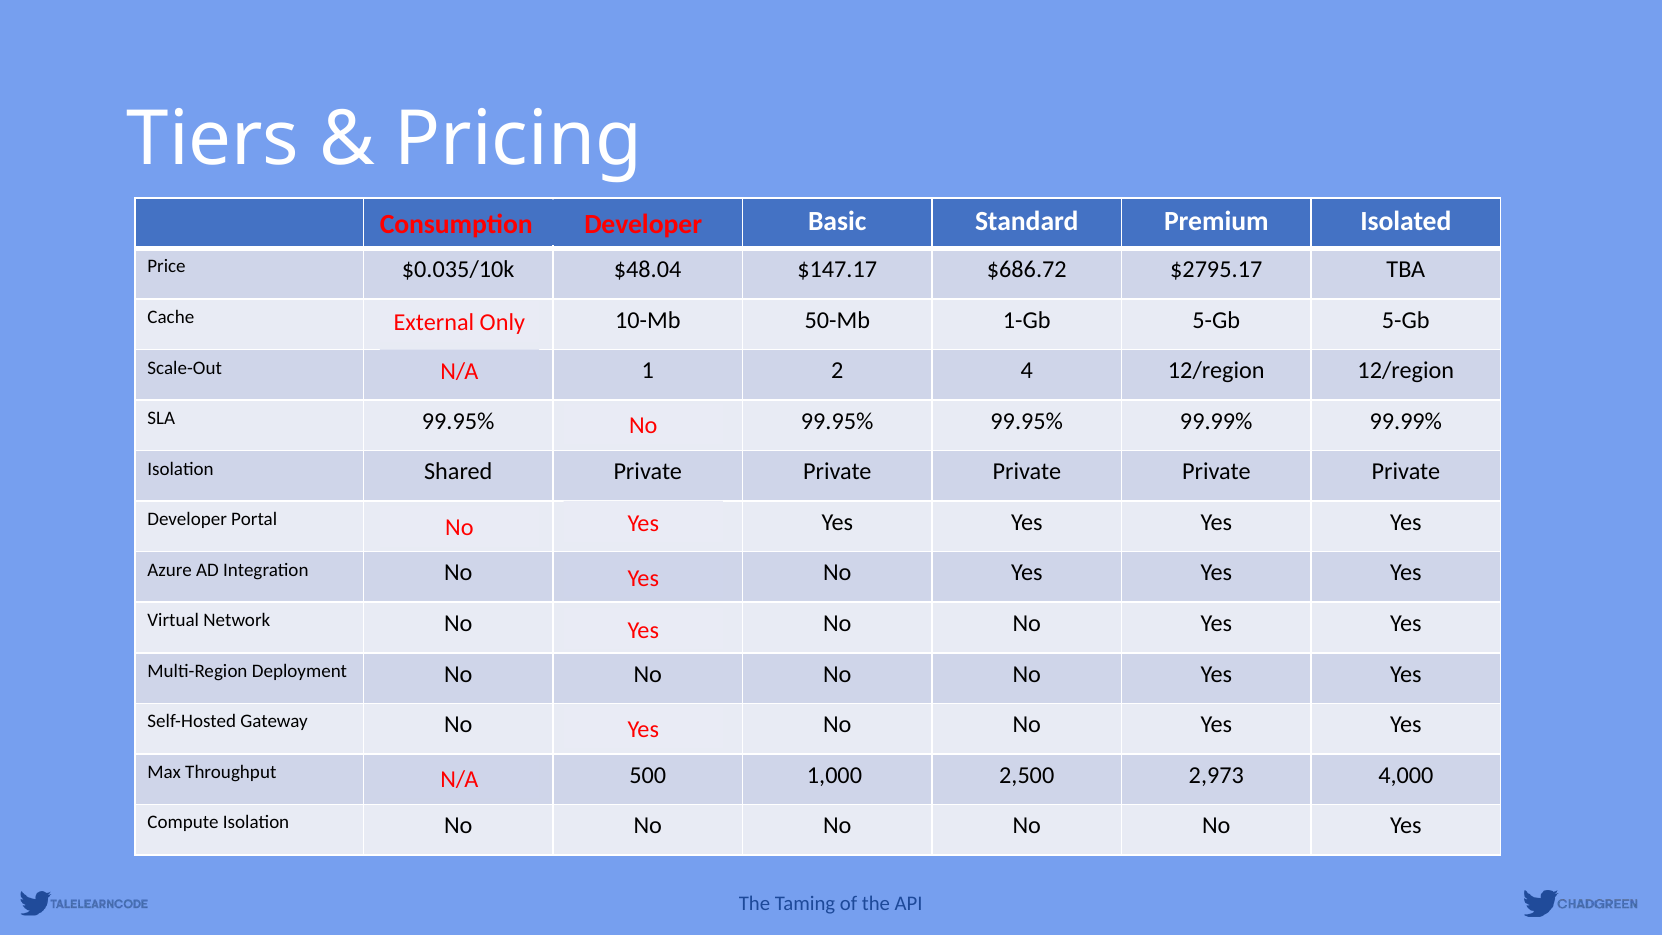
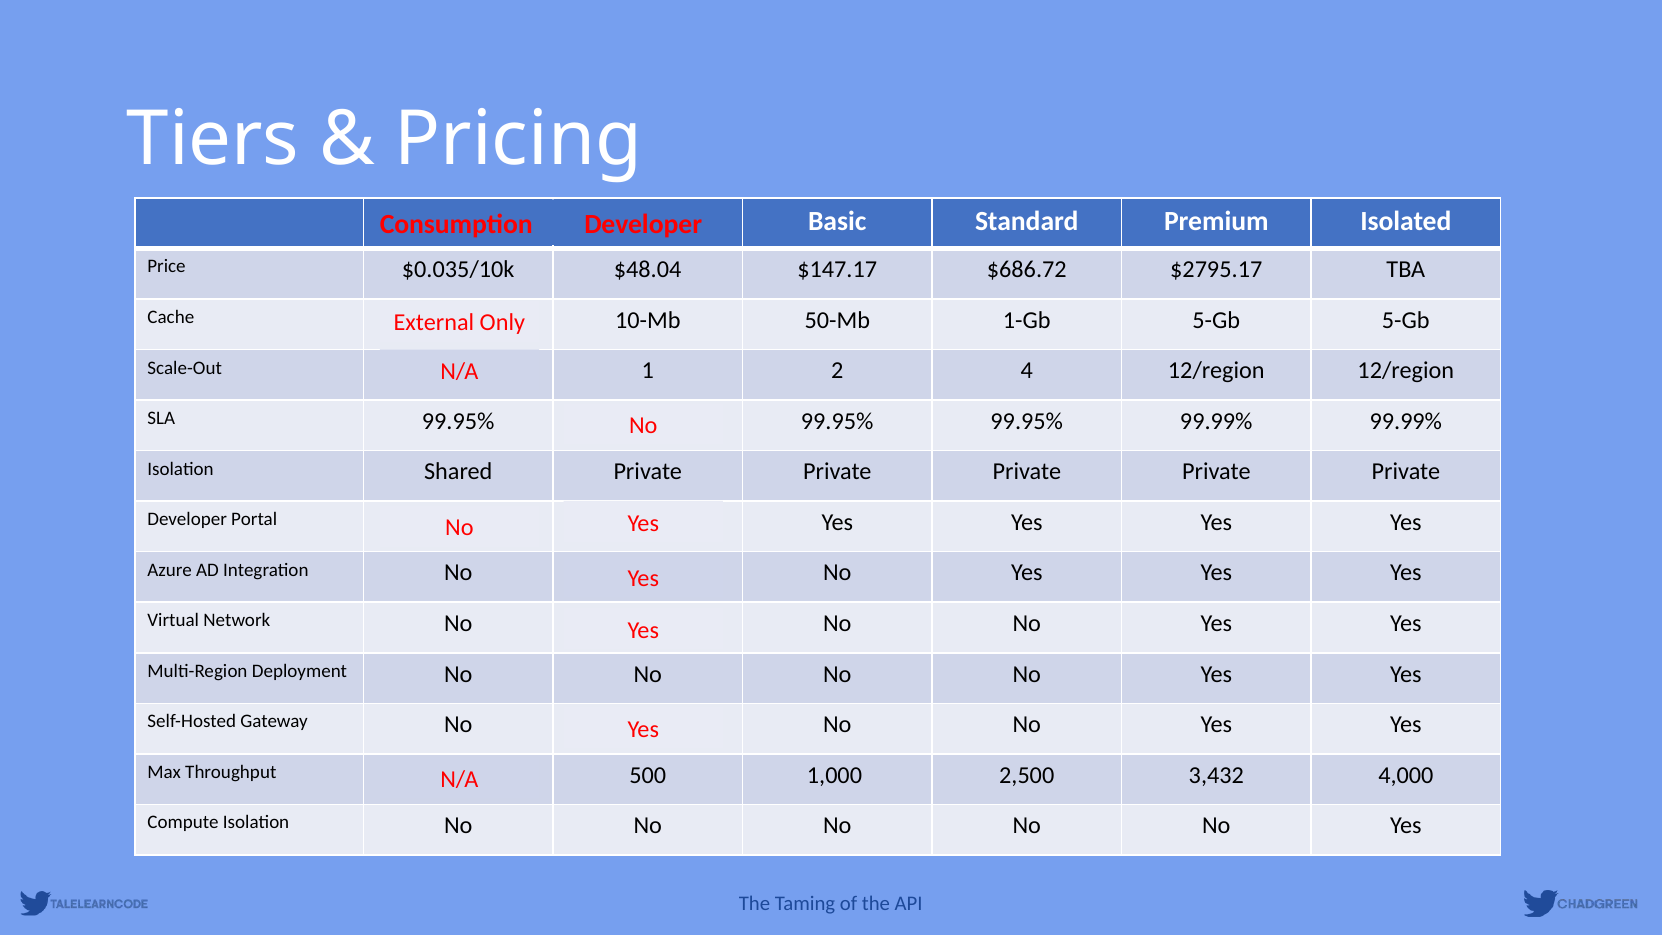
2,973: 2,973 -> 3,432 (1216, 775)
